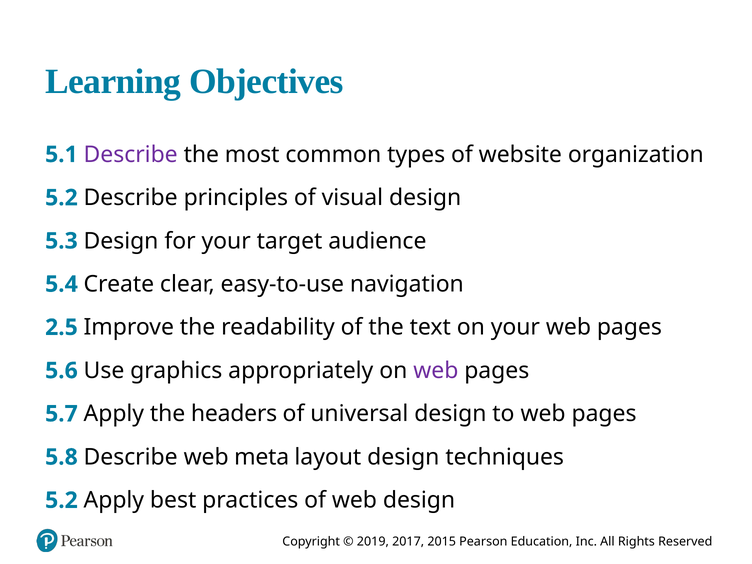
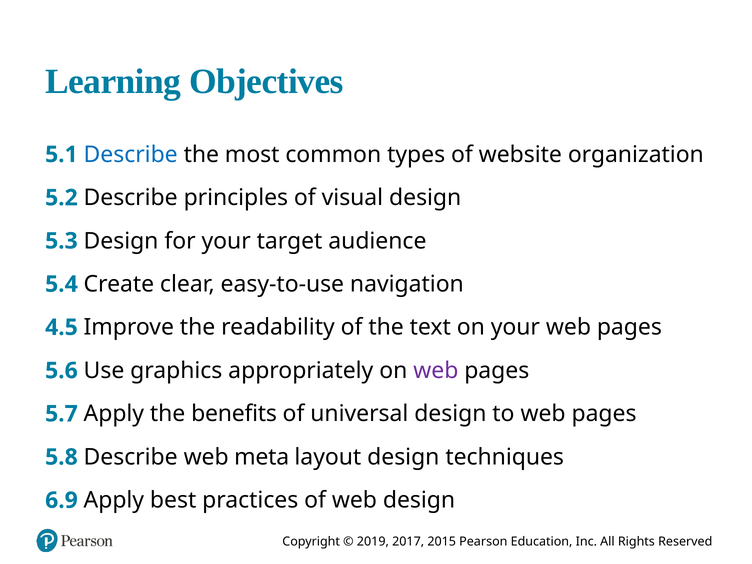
Describe colour: purple -> blue (131, 155)
2.5: 2.5 -> 4.5 (61, 327)
headers: headers -> benefits (234, 414)
5.2: 5.2 -> 6.9 (61, 500)
